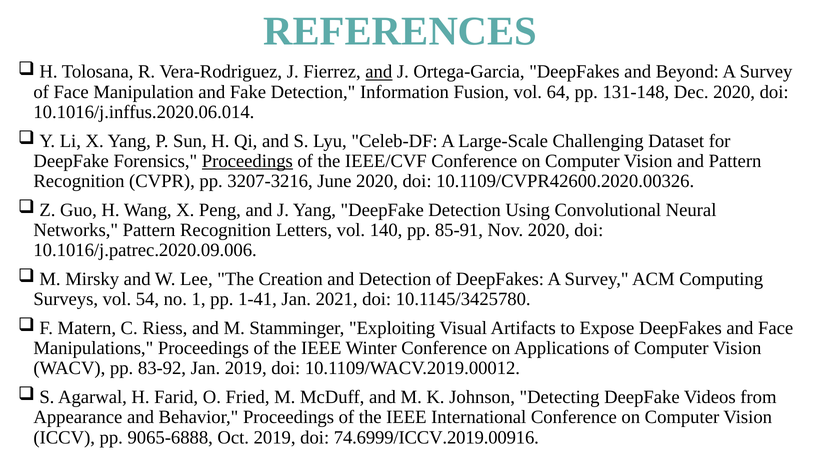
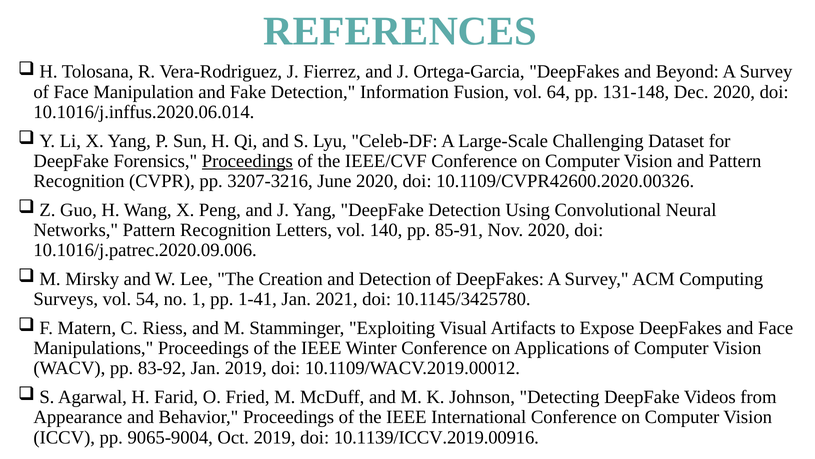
and underline: present -> none (379, 72)
9065-6888: 9065-6888 -> 9065-9004 (170, 437)
74.6999/ICCV.2019.00916: 74.6999/ICCV.2019.00916 -> 10.1139/ICCV.2019.00916 (436, 437)
